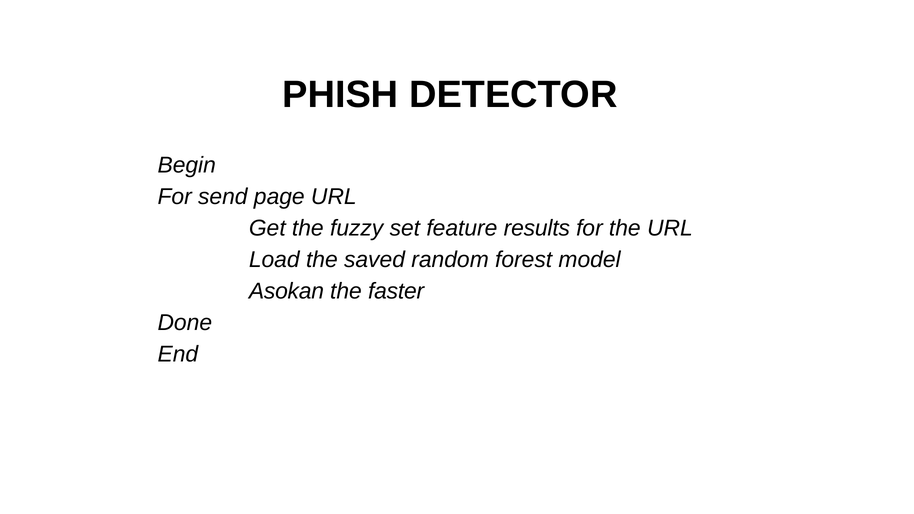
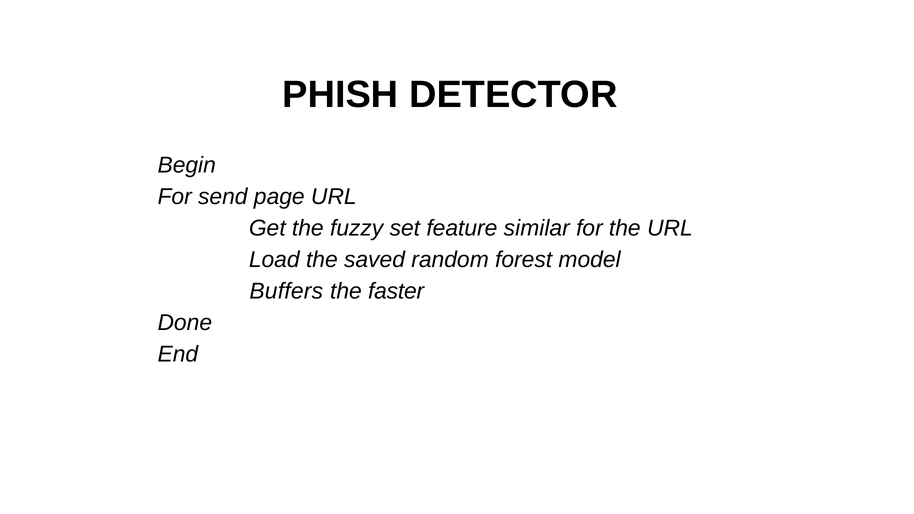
results: results -> similar (537, 228)
Asokan: Asokan -> Buffers (286, 291)
